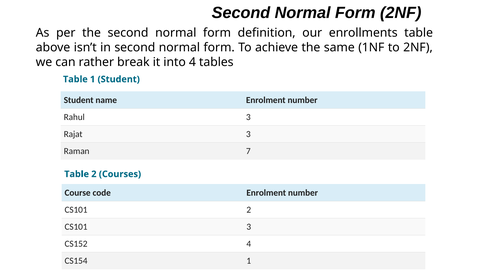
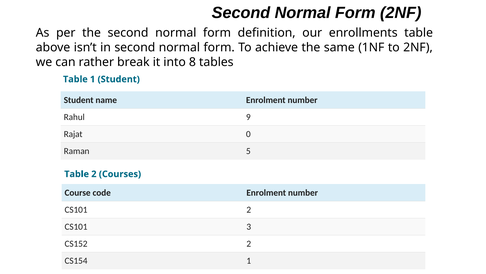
into 4: 4 -> 8 (192, 62)
Rahul 3: 3 -> 9 (248, 117)
Rajat 3: 3 -> 0 (248, 134)
7: 7 -> 5 (248, 151)
CS152 4: 4 -> 2 (249, 243)
